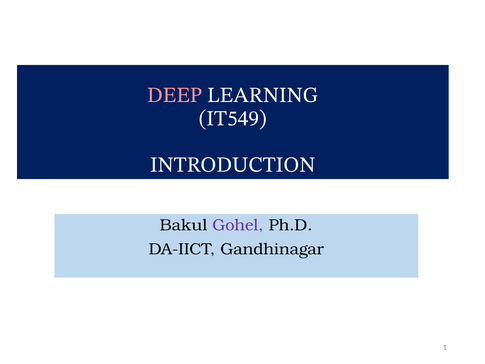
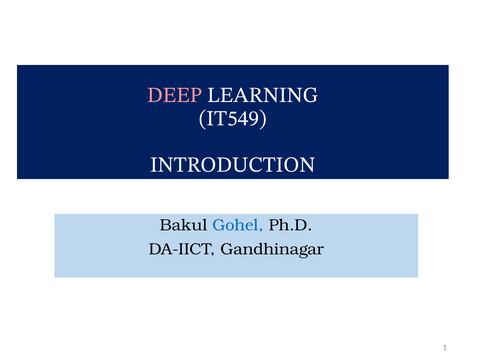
Gohel colour: purple -> blue (238, 225)
